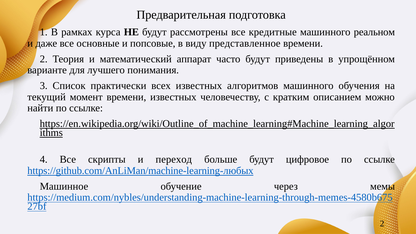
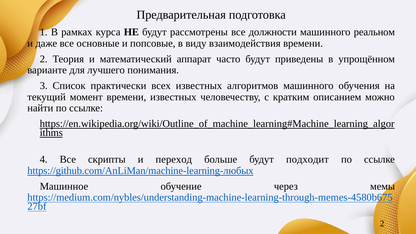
кредитные: кредитные -> должности (273, 32)
представленное: представленное -> взаимодействия (245, 43)
цифровое: цифровое -> подходит (307, 160)
